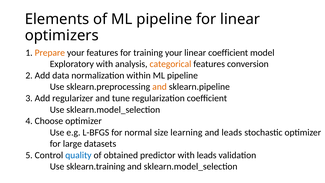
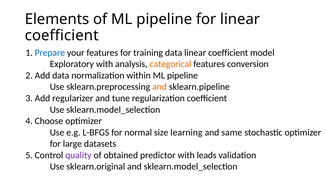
optimizers: optimizers -> coefficient (62, 35)
Prepare colour: orange -> blue (50, 53)
training your: your -> data (174, 53)
and leads: leads -> same (232, 132)
quality colour: blue -> purple (78, 155)
sklearn.training: sklearn.training -> sklearn.original (96, 166)
